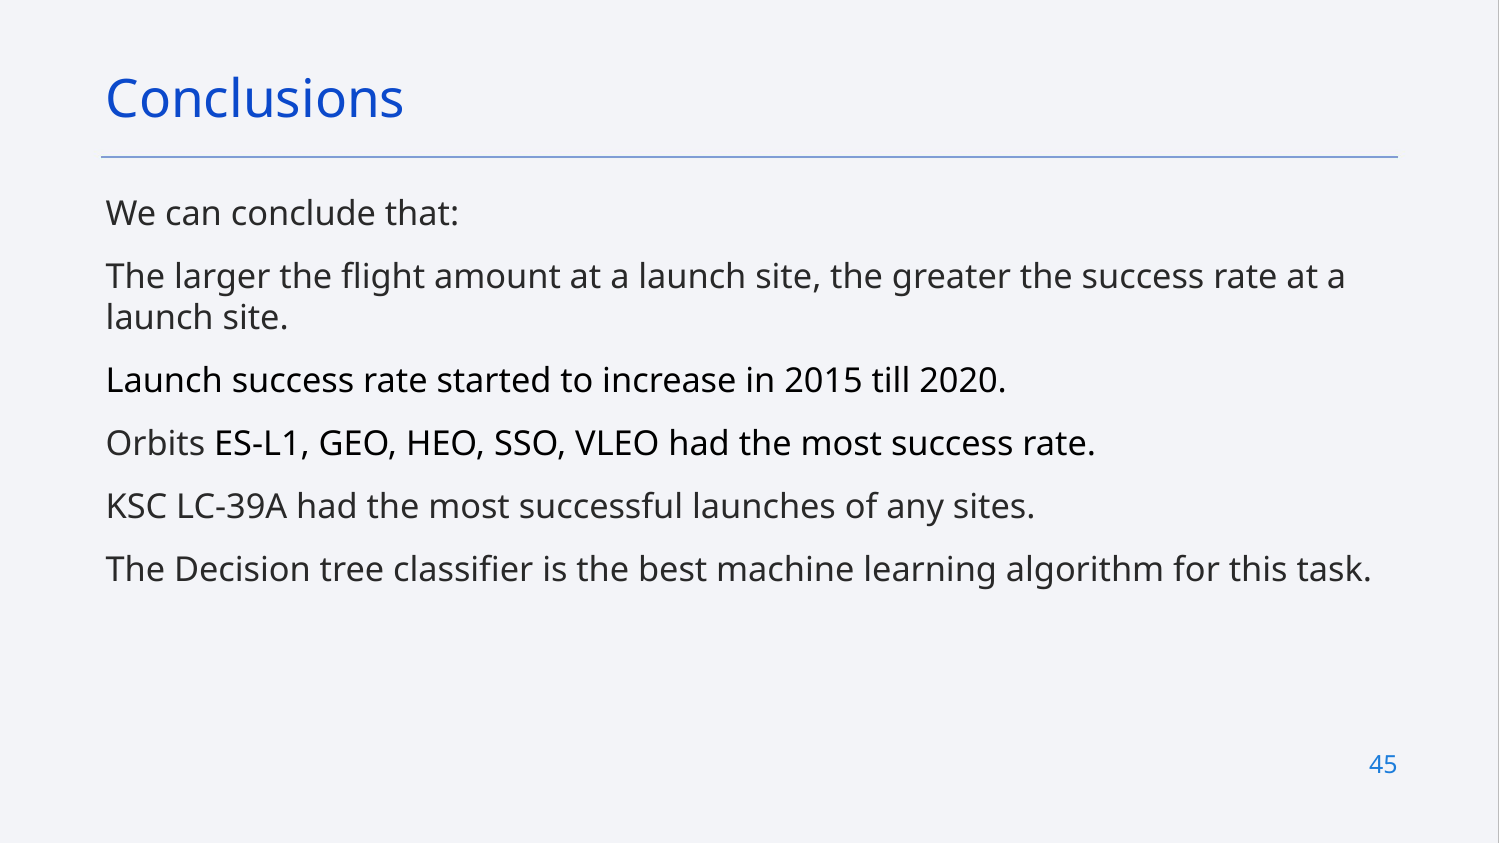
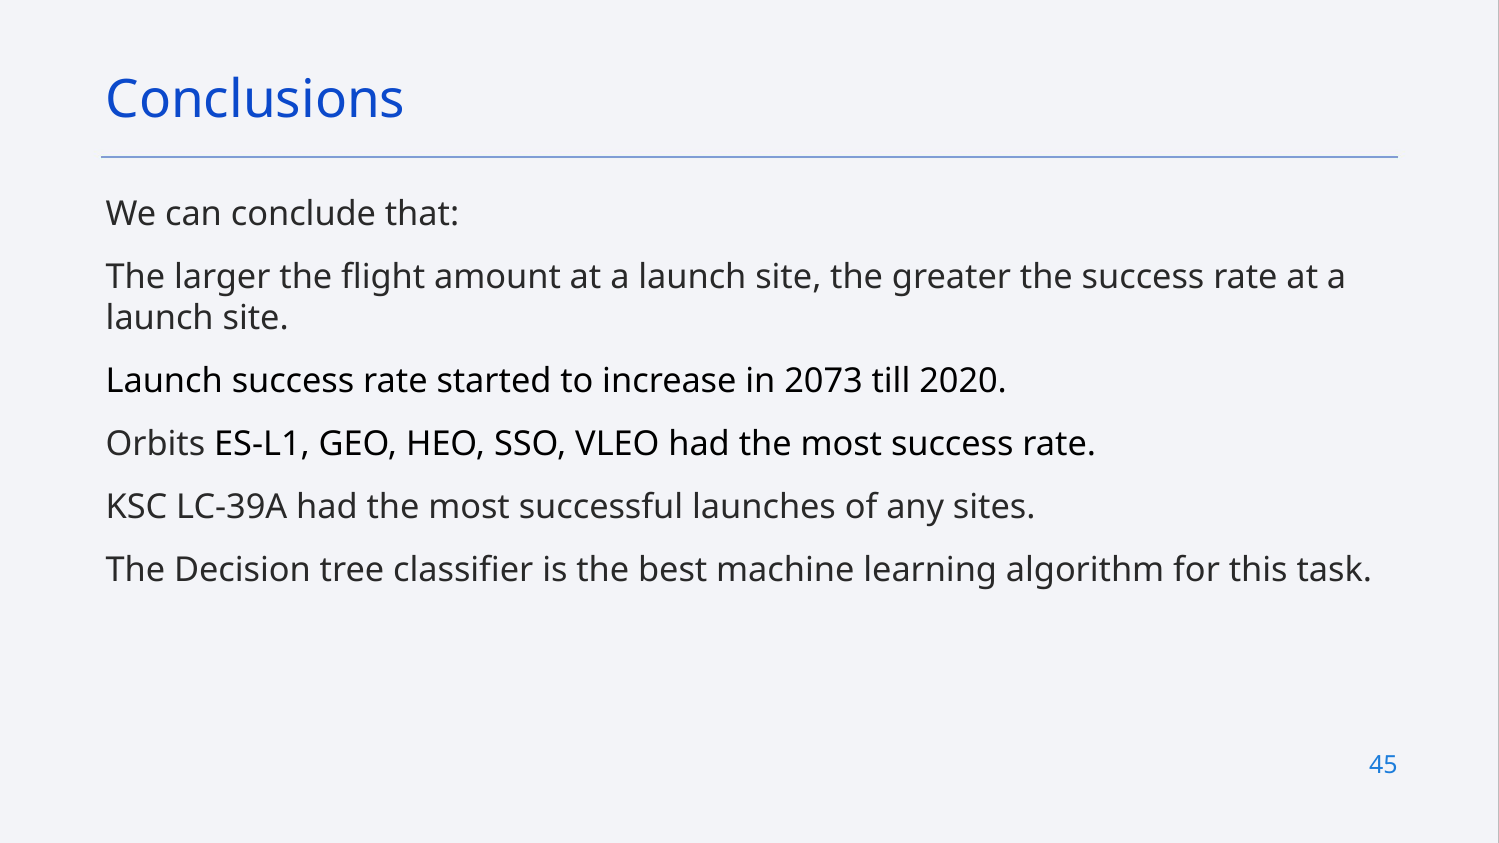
2015: 2015 -> 2073 (824, 381)
